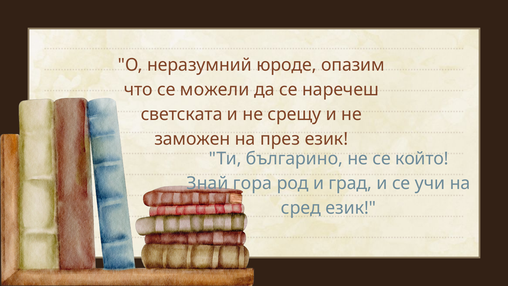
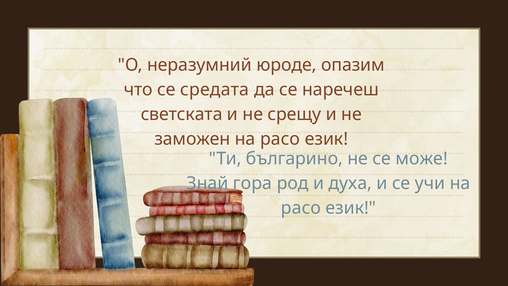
можели: можели -> средата (215, 89)
през: през -> расо (280, 139)
който: който -> може (422, 159)
град: град -> духа (350, 183)
сред: сред -> расо (301, 208)
